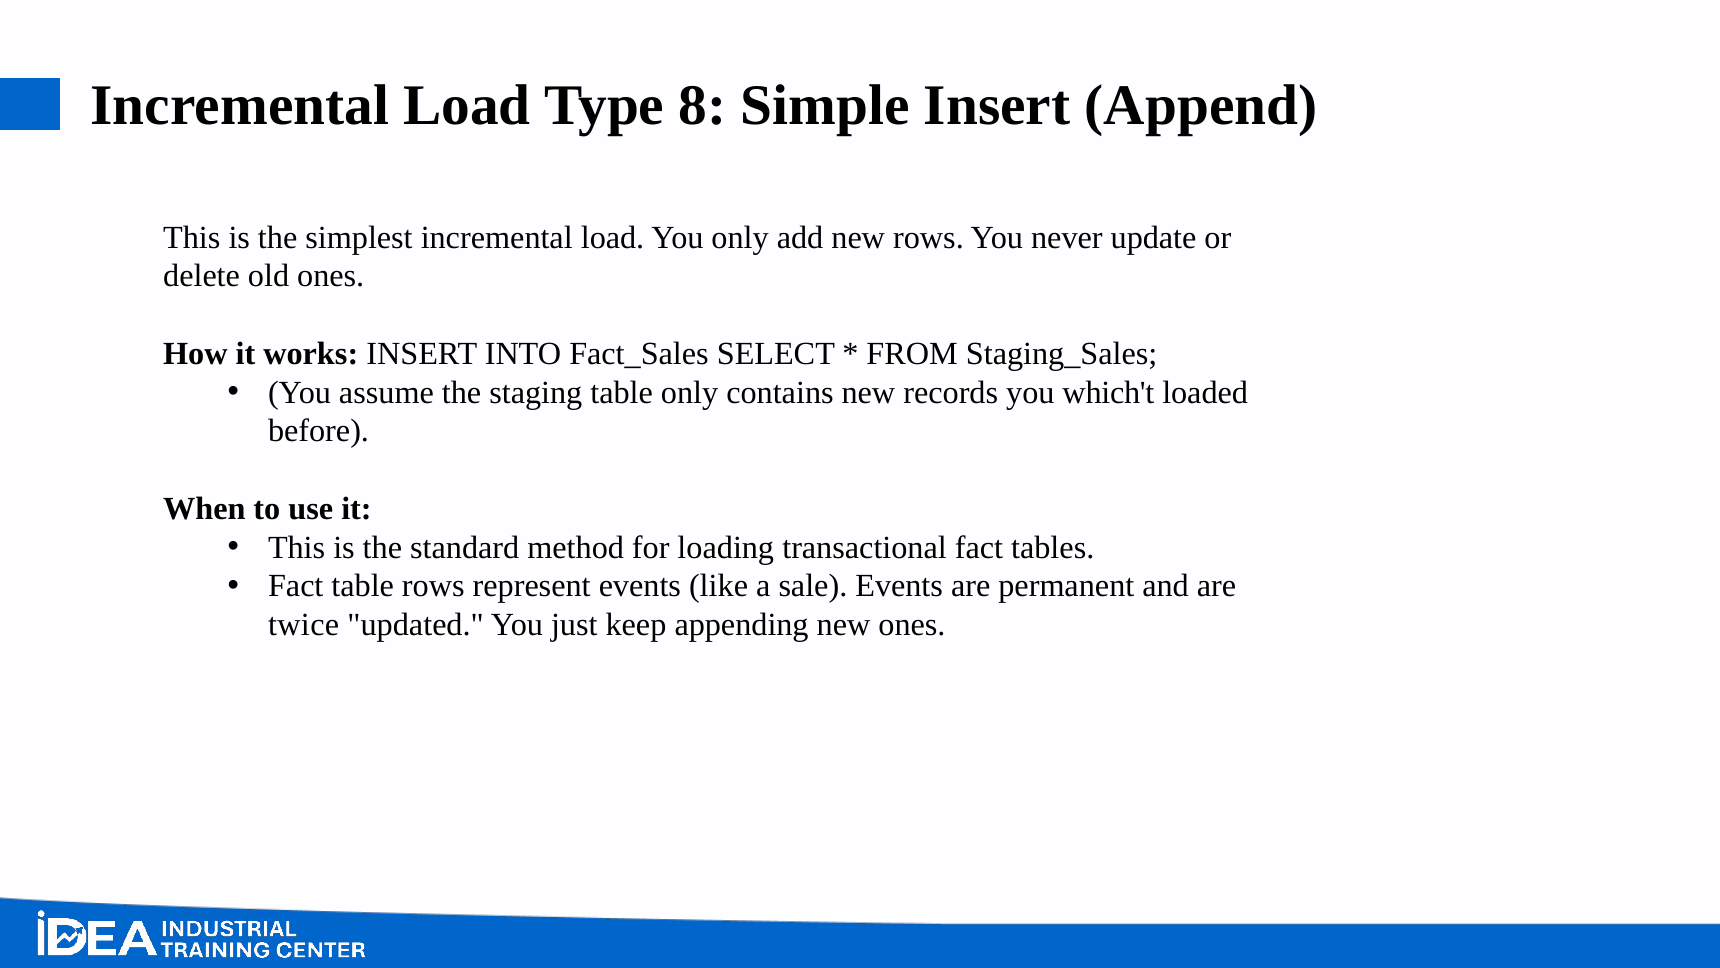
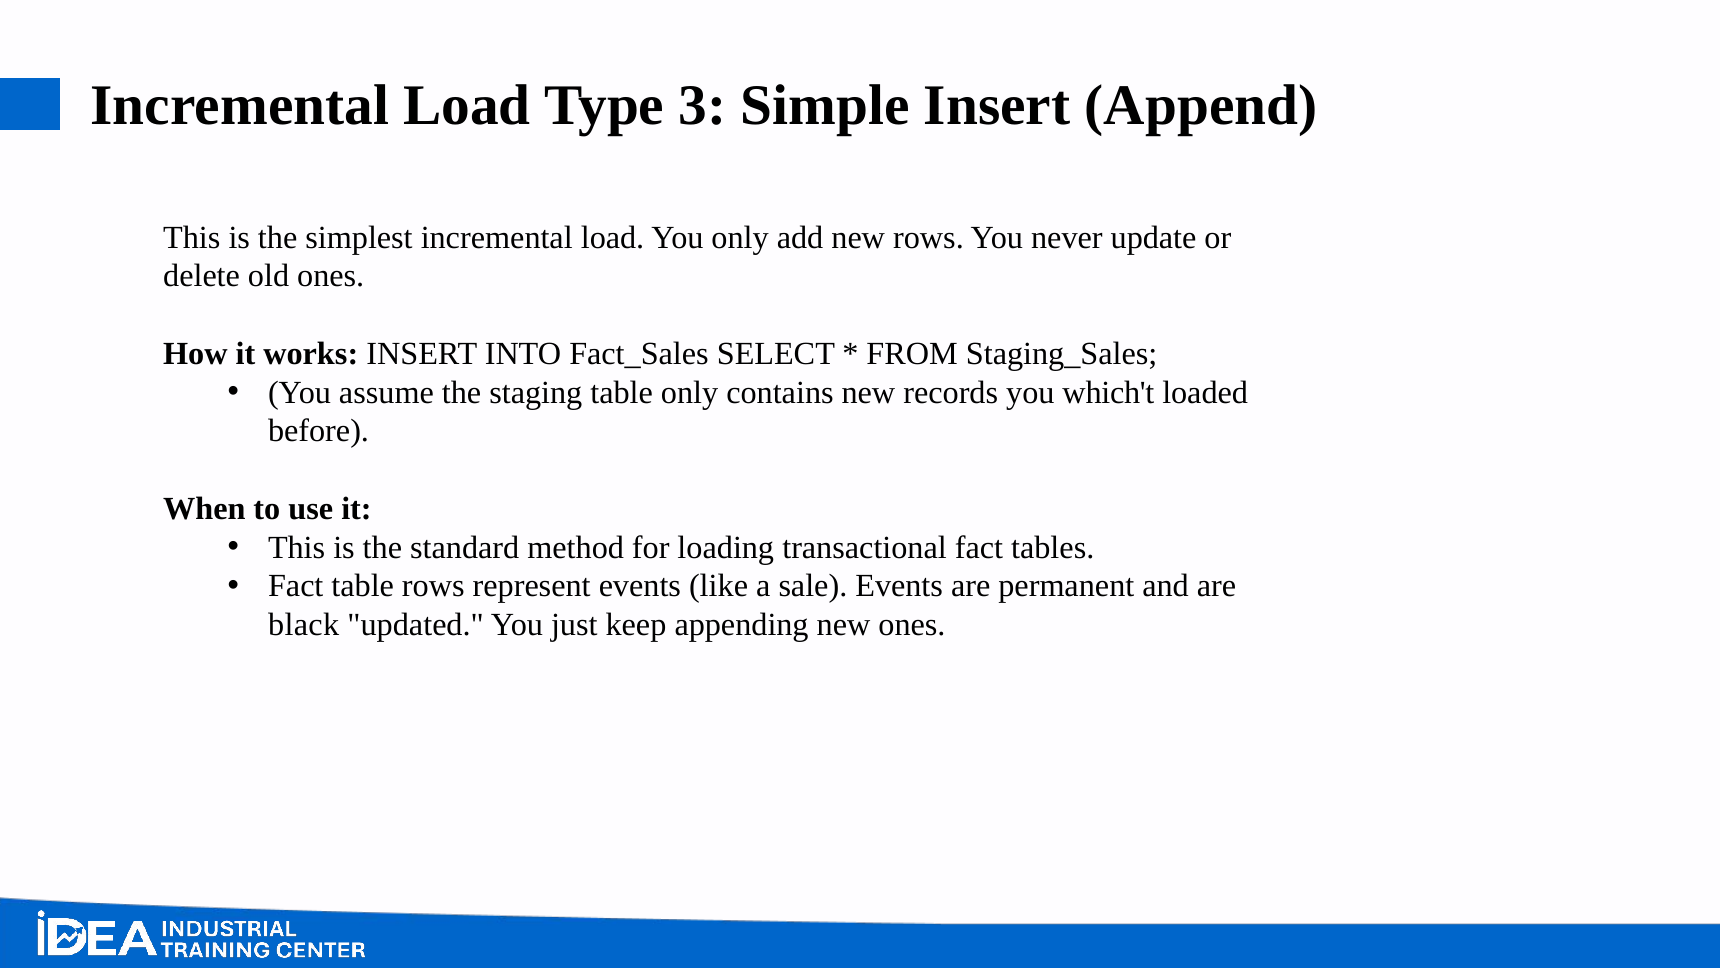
8: 8 -> 3 (702, 106)
twice: twice -> black (304, 624)
